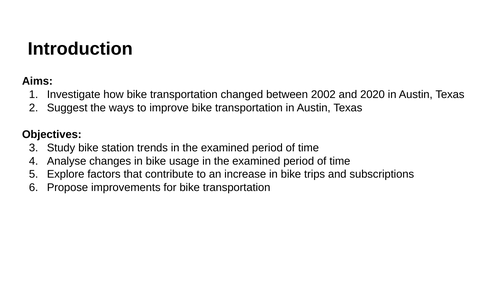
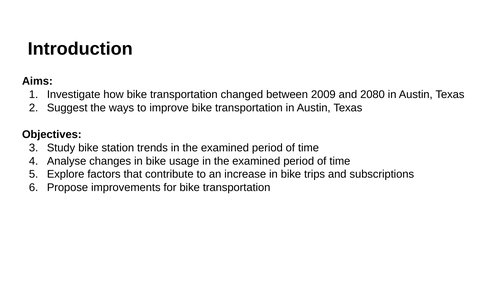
2002: 2002 -> 2009 (323, 94)
2020: 2020 -> 2080 (373, 94)
